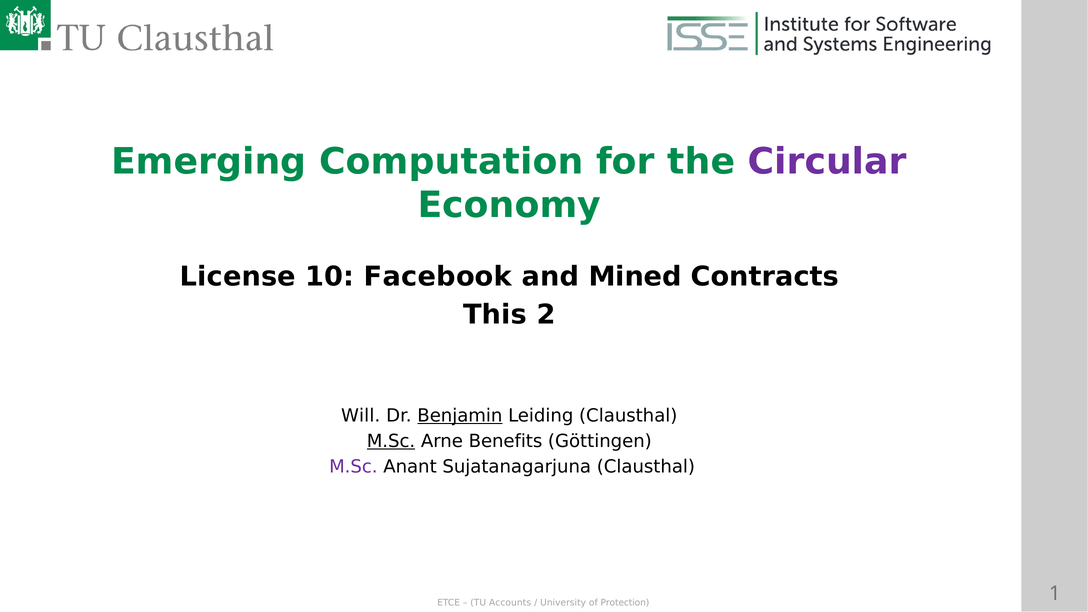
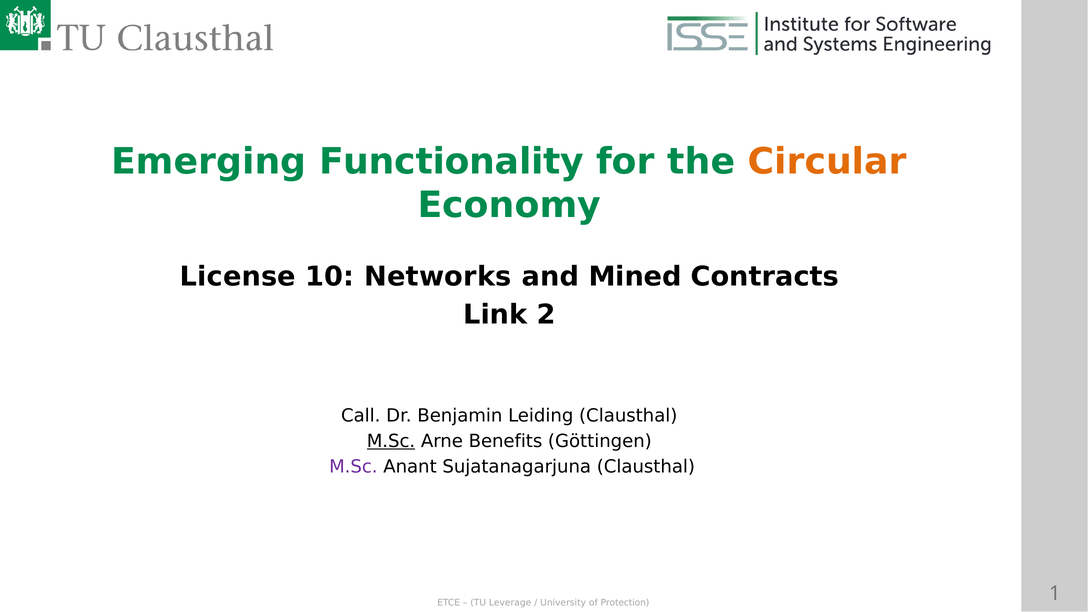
Computation: Computation -> Functionality (451, 162)
Circular colour: purple -> orange (827, 162)
Facebook: Facebook -> Networks (438, 277)
This: This -> Link (495, 315)
Will: Will -> Call (361, 416)
Benjamin underline: present -> none (460, 416)
Accounts: Accounts -> Leverage (510, 603)
